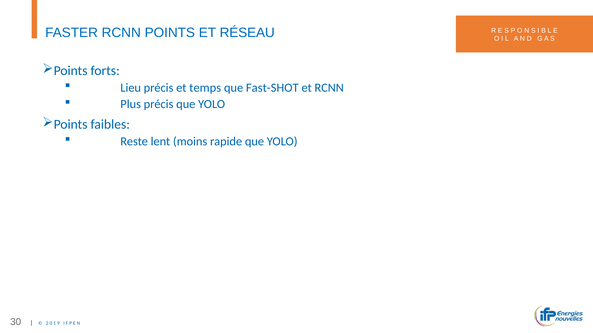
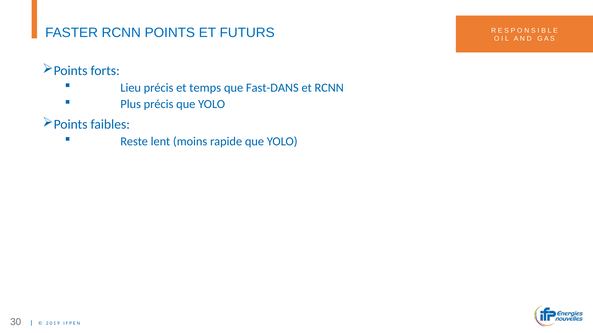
RÉSEAU: RÉSEAU -> FUTURS (247, 33)
Fast-SHOT: Fast-SHOT -> Fast-DANS (272, 88)
